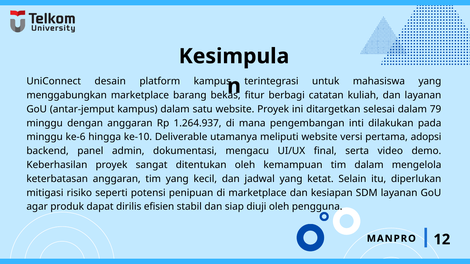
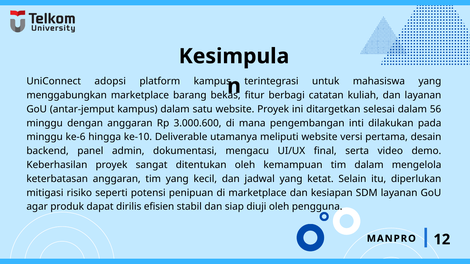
desain: desain -> adopsi (110, 81)
79: 79 -> 56 (436, 109)
1.264.937: 1.264.937 -> 3.000.600 (198, 123)
adopsi: adopsi -> desain (426, 137)
